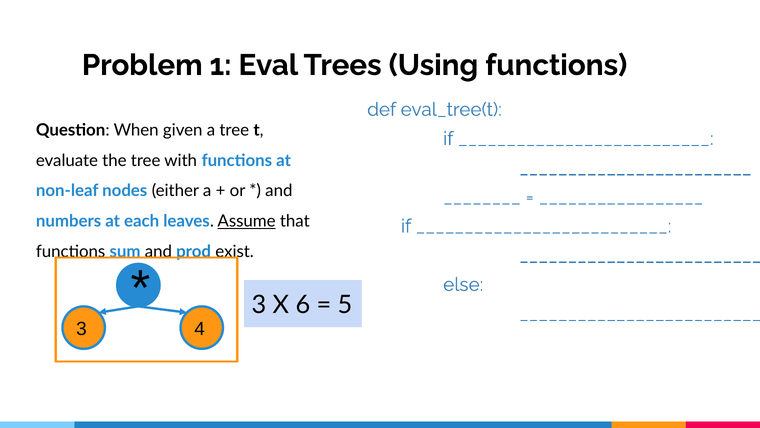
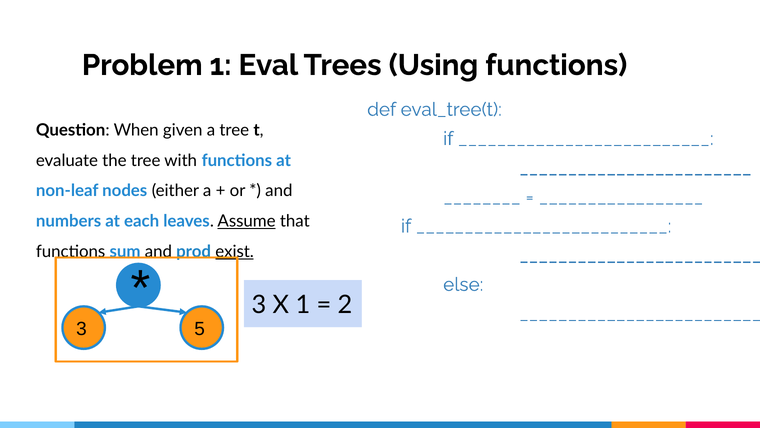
exist underline: none -> present (235, 251)
X 6: 6 -> 1 (303, 304)
5: 5 -> 2 (345, 304)
4: 4 -> 5 (200, 329)
